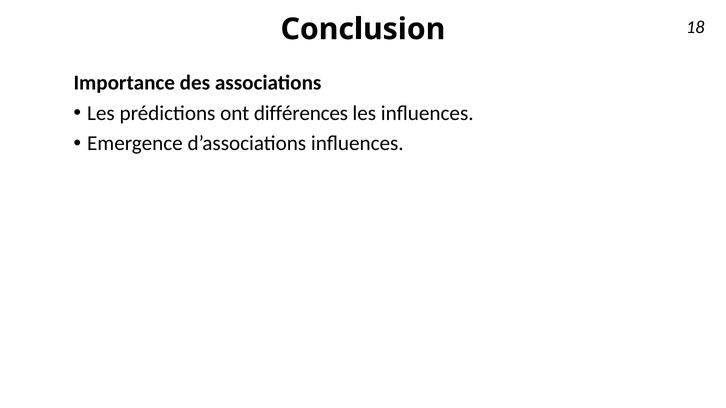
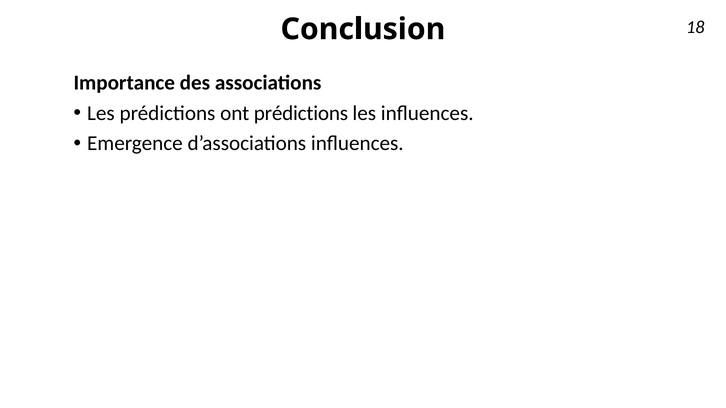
ont différences: différences -> prédictions (301, 113)
